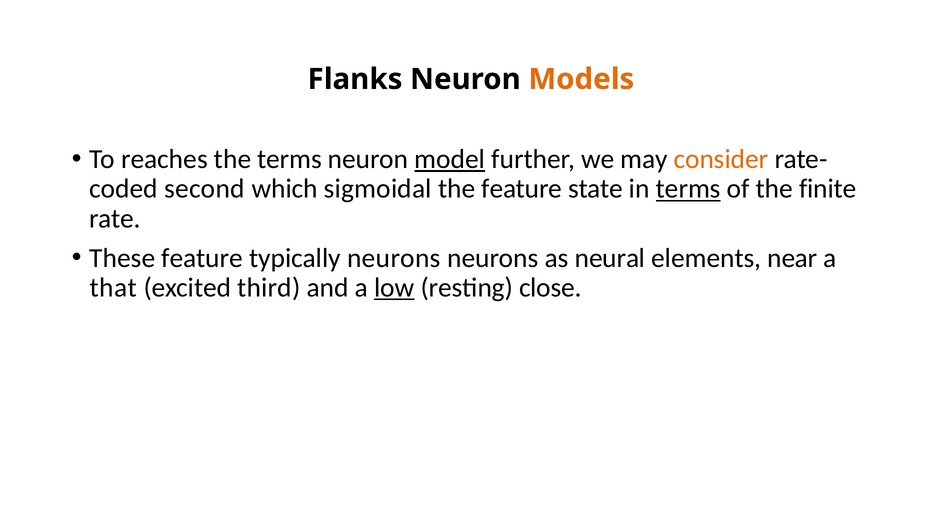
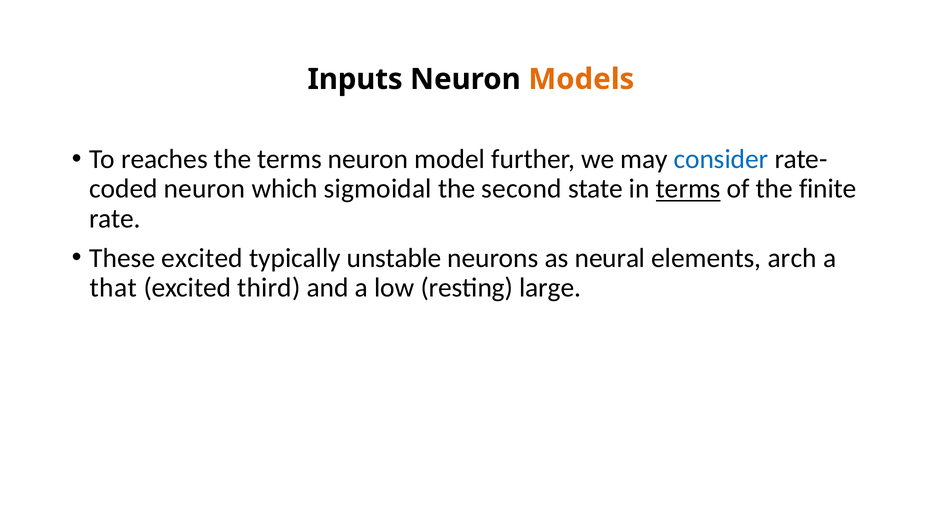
Flanks: Flanks -> Inputs (355, 79)
model underline: present -> none (450, 159)
consider colour: orange -> blue (721, 159)
second: second -> neuron (205, 189)
the feature: feature -> second (522, 189)
These feature: feature -> excited (202, 258)
typically neurons: neurons -> unstable (394, 258)
near: near -> arch (792, 258)
low underline: present -> none (394, 288)
close: close -> large (550, 288)
